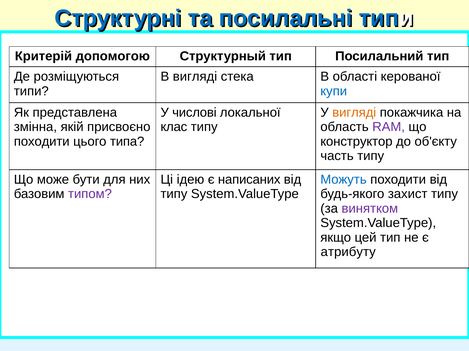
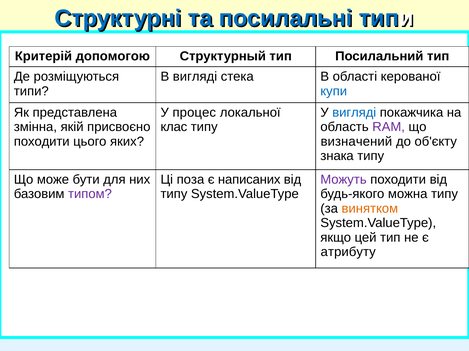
числові: числові -> процес (194, 113)
вигляді colour: orange -> blue (354, 113)
типа: типа -> яких (127, 142)
конструктор: конструктор -> визначений (356, 142)
часть: часть -> знака (337, 156)
ідею: ідею -> поза (190, 180)
Можуть colour: blue -> purple (344, 180)
захист: захист -> можна (408, 194)
винятком colour: purple -> orange (370, 209)
